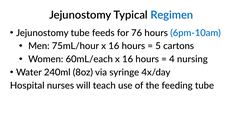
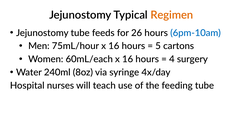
Regimen colour: blue -> orange (172, 15)
76: 76 -> 26 (137, 33)
nursing: nursing -> surgery (192, 60)
